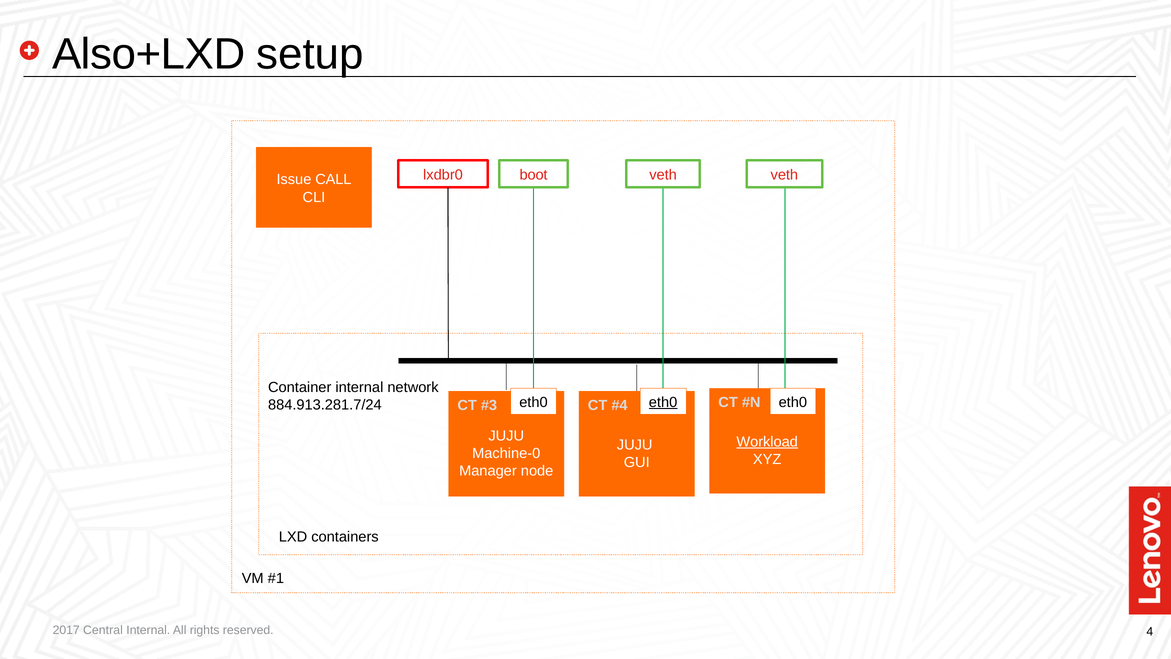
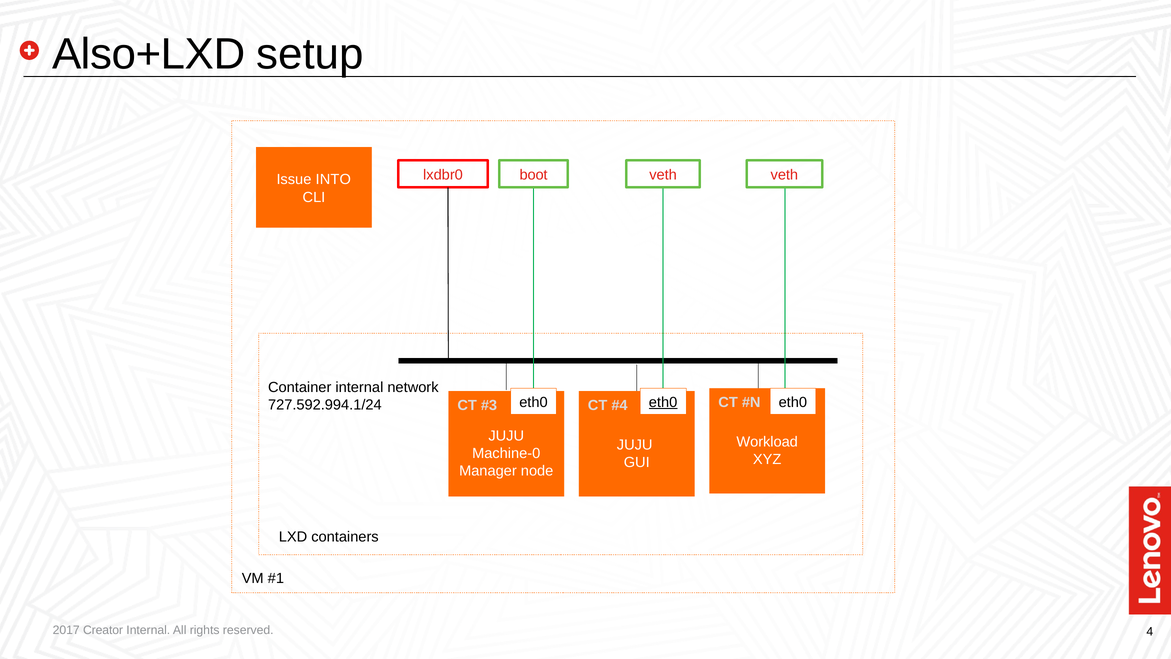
CALL: CALL -> INTO (333, 180)
884.913.281.7/24: 884.913.281.7/24 -> 727.592.994.1/24 (325, 405)
Workload underline: present -> none (767, 442)
Central: Central -> Creator (103, 630)
